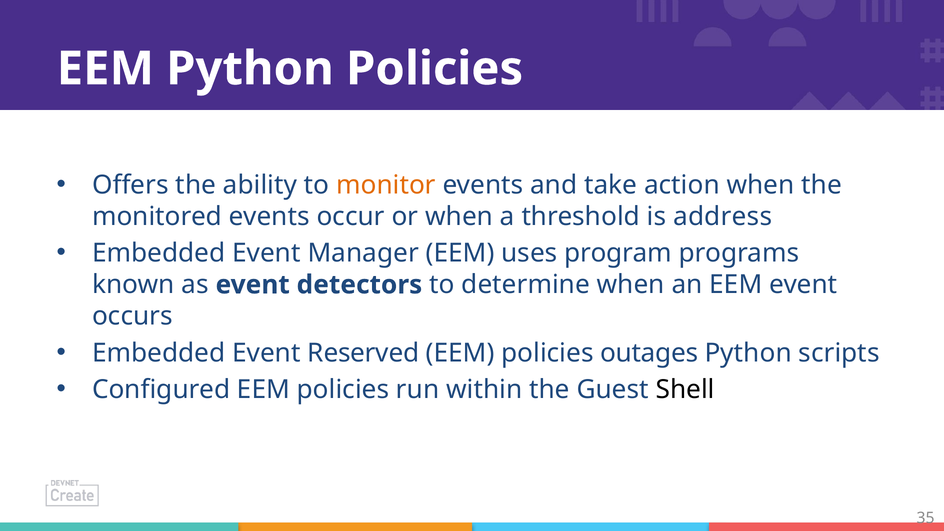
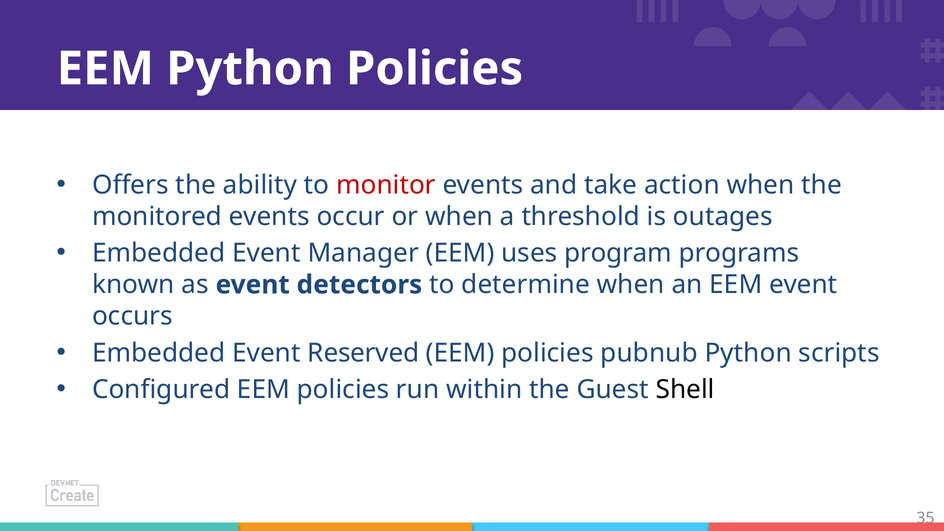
monitor colour: orange -> red (386, 185)
address: address -> outages (723, 216)
outages: outages -> pubnub (649, 353)
